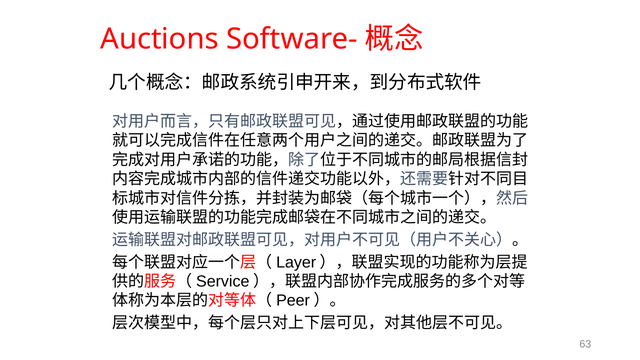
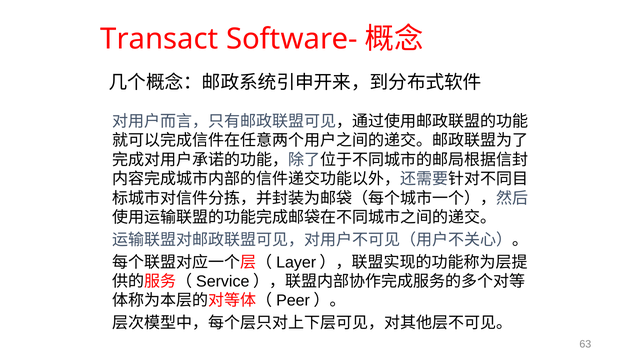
Auctions: Auctions -> Transact (159, 39)
